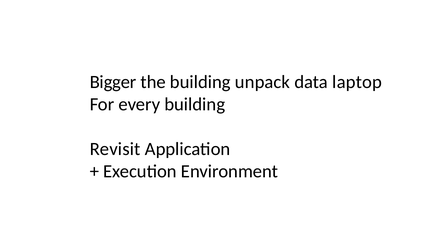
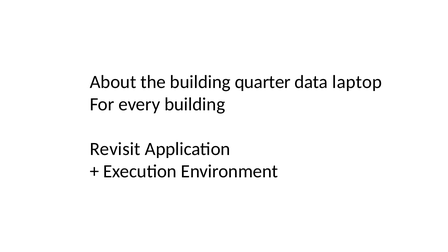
Bigger: Bigger -> About (113, 82)
unpack: unpack -> quarter (263, 82)
